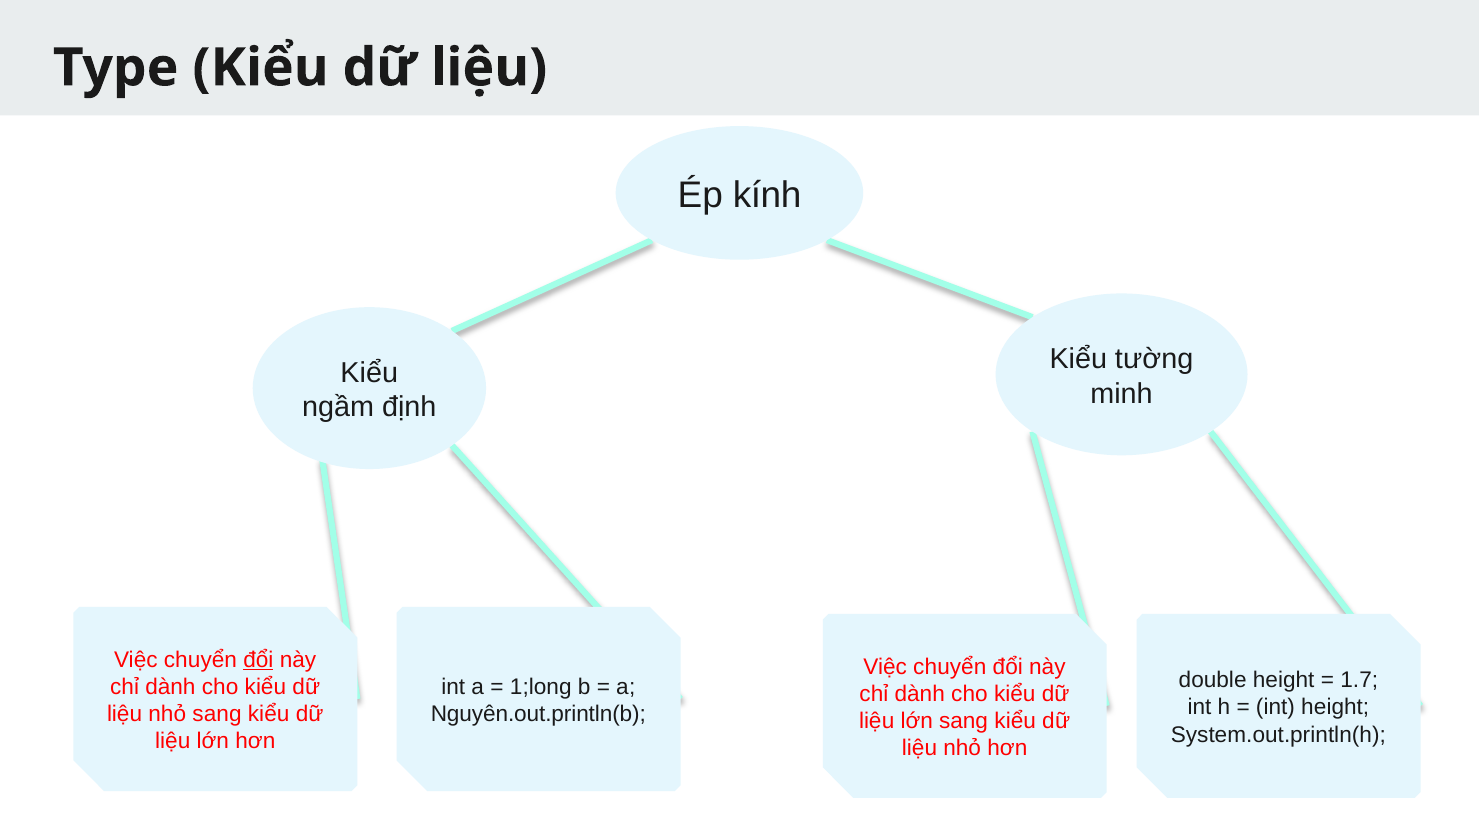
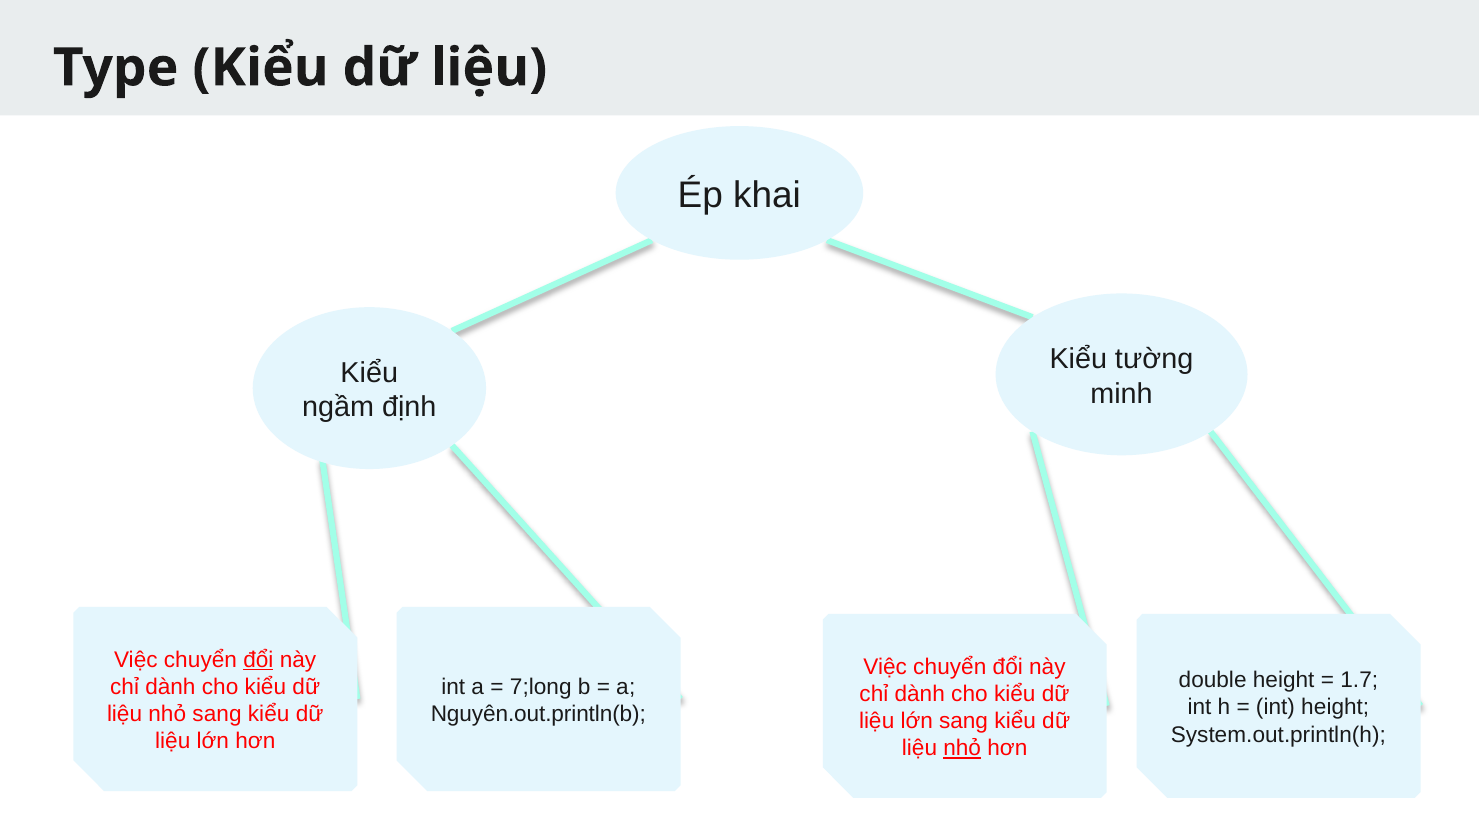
kính: kính -> khai (767, 195)
1;long: 1;long -> 7;long (541, 687)
nhỏ underline: none -> present (962, 748)
